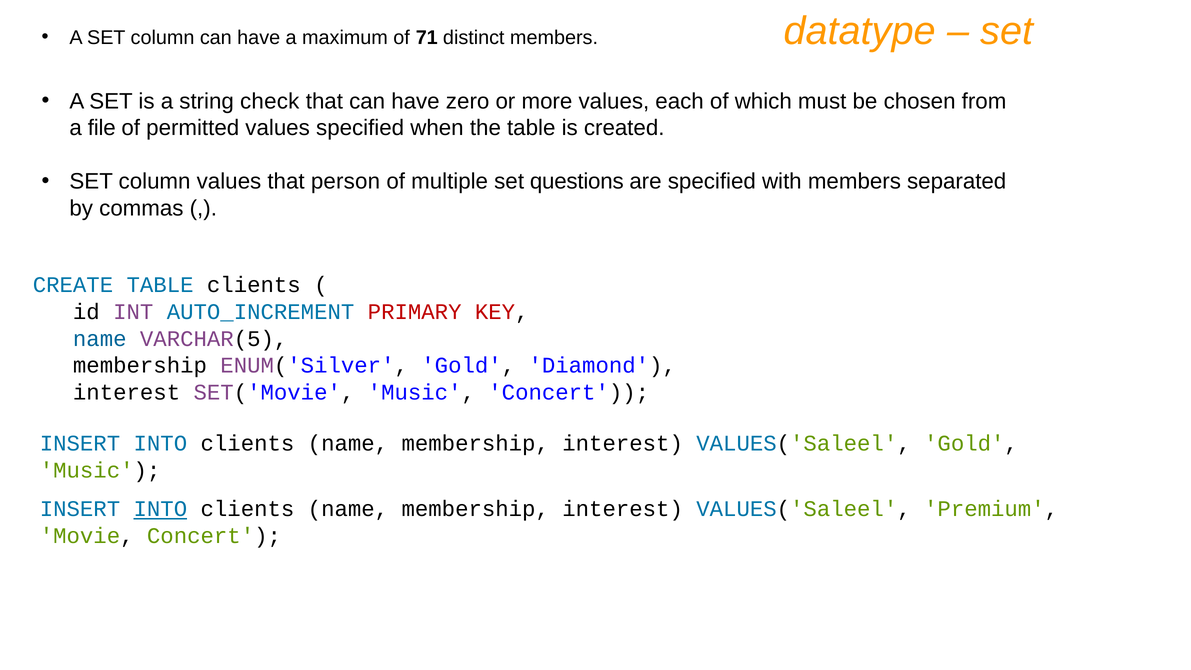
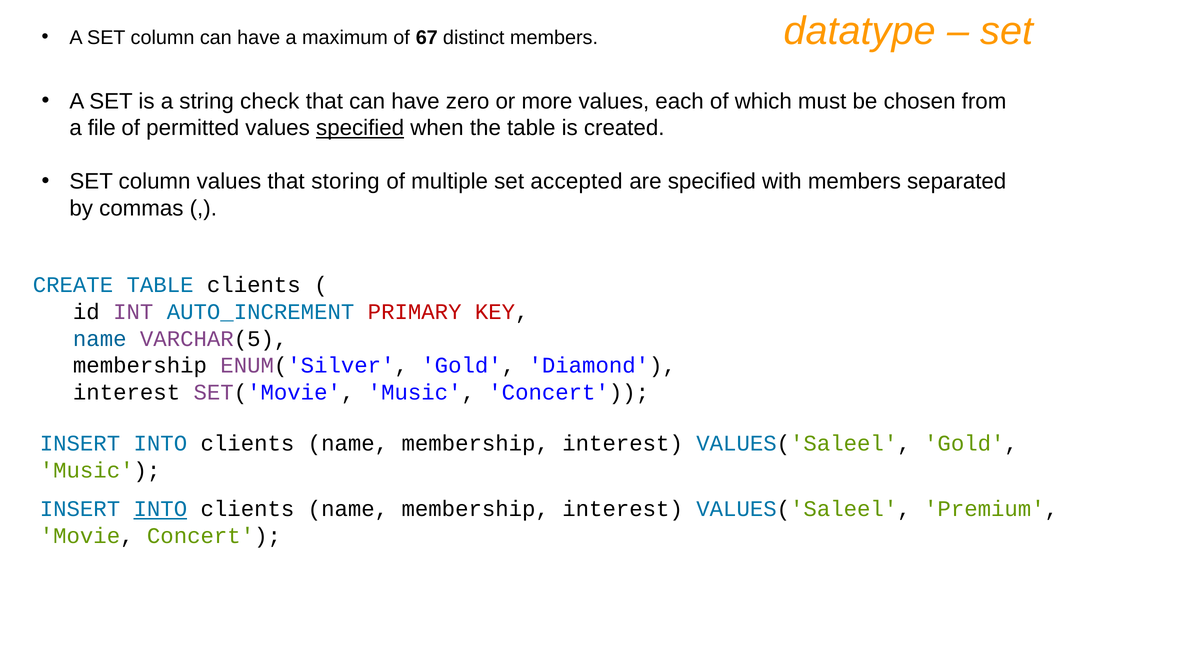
71: 71 -> 67 (427, 38)
specified underline: none -> present (360, 128)
person: person -> storing (345, 182)
questions: questions -> accepted (577, 182)
